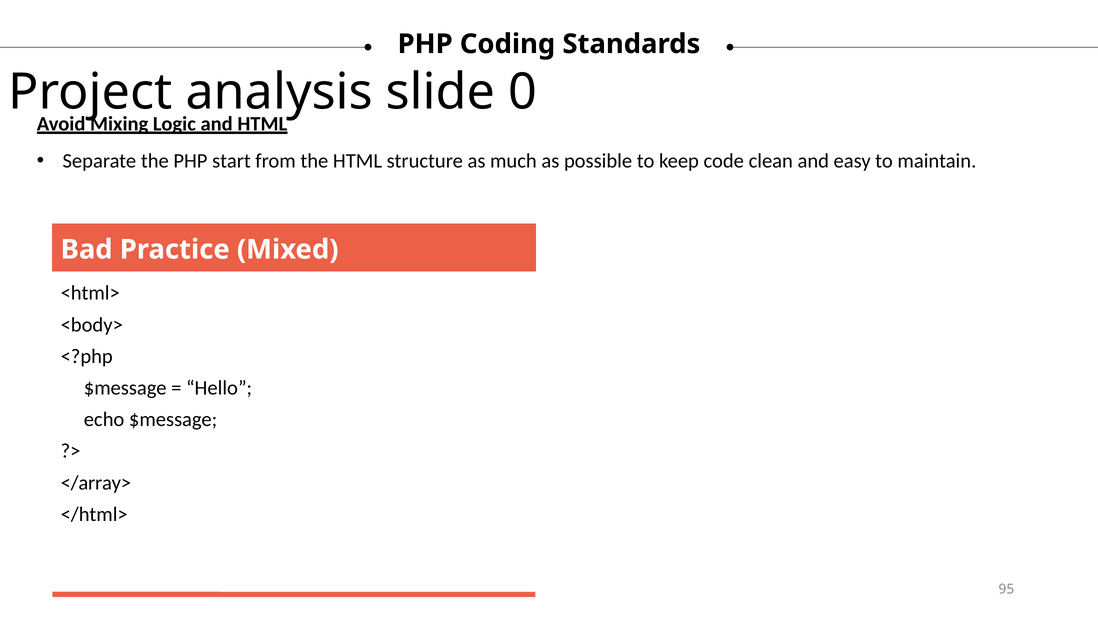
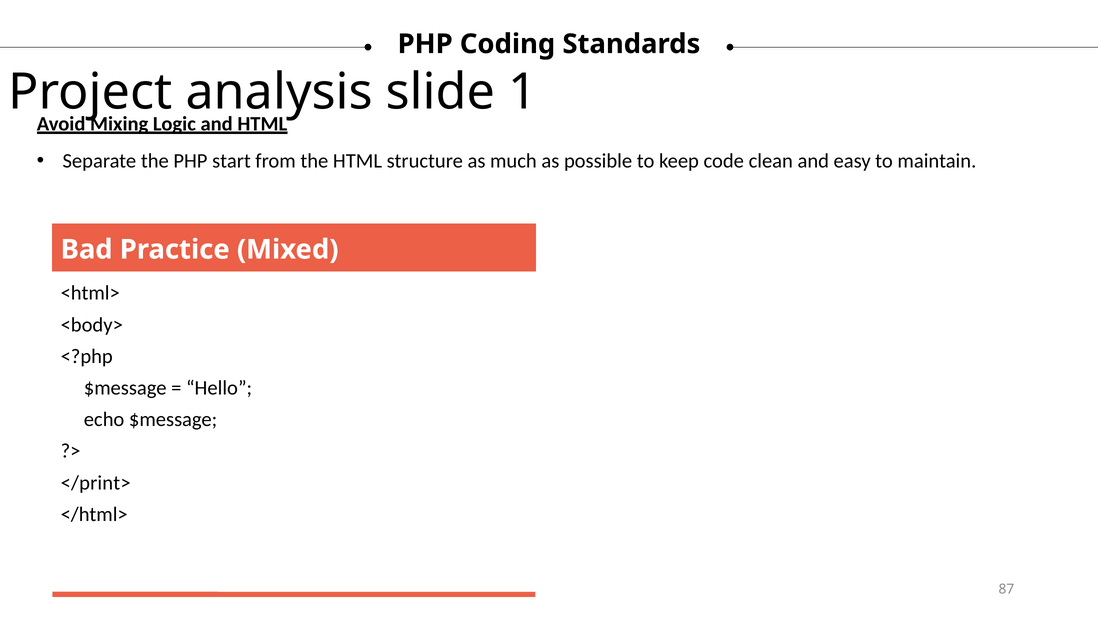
0: 0 -> 1 (523, 92)
</array>: </array> -> </print> (96, 482)
95: 95 -> 87 (1006, 589)
